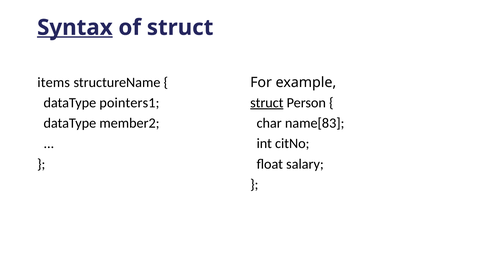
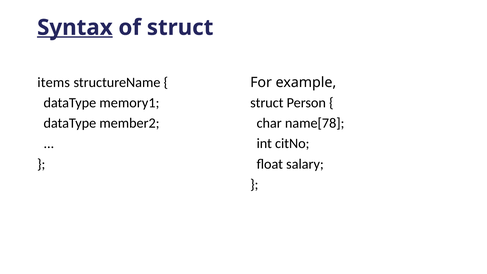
pointers1: pointers1 -> memory1 (129, 103)
struct underline: present -> none (267, 103)
name[83: name[83 -> name[78 (315, 123)
